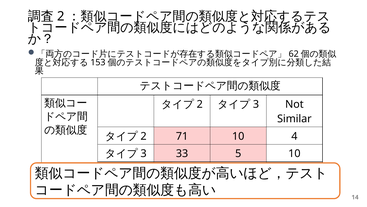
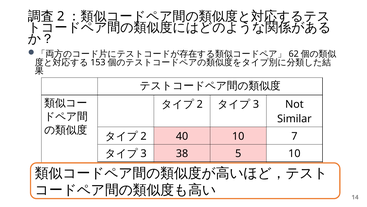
71: 71 -> 40 (182, 136)
4: 4 -> 7 (294, 136)
33: 33 -> 38 (182, 153)
